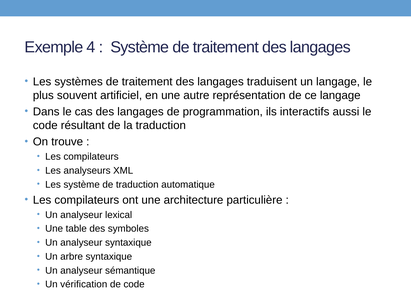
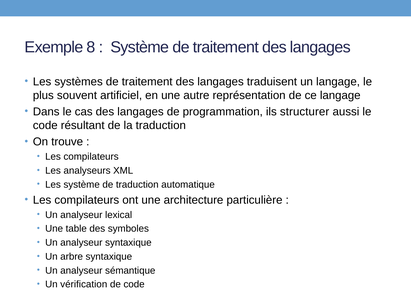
4: 4 -> 8 (91, 47)
interactifs: interactifs -> structurer (305, 112)
